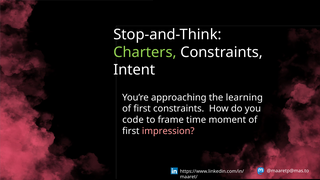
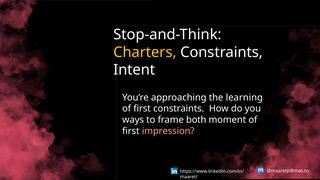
Charters colour: light green -> yellow (145, 52)
code: code -> ways (133, 120)
time: time -> both (196, 120)
